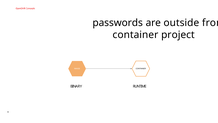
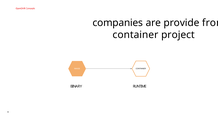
passwords: passwords -> companies (118, 23)
outside: outside -> provide (181, 23)
